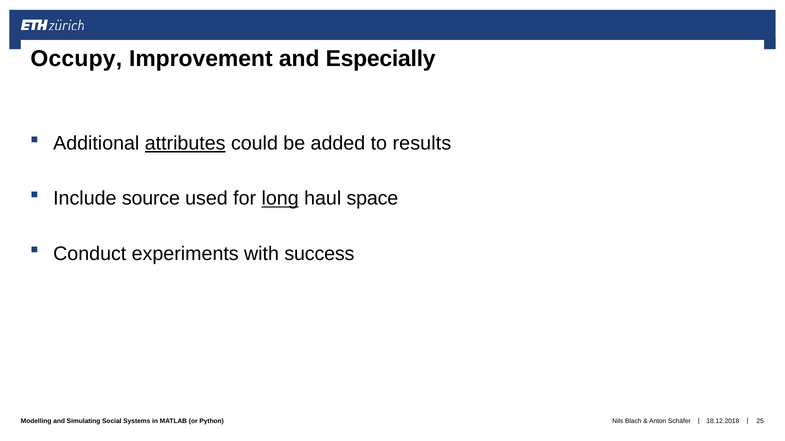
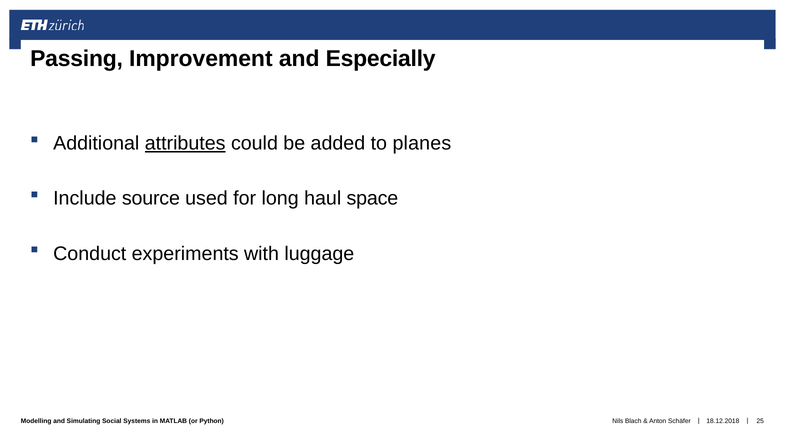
Occupy: Occupy -> Passing (77, 59)
results: results -> planes (422, 144)
long underline: present -> none (280, 199)
success: success -> luggage (319, 254)
